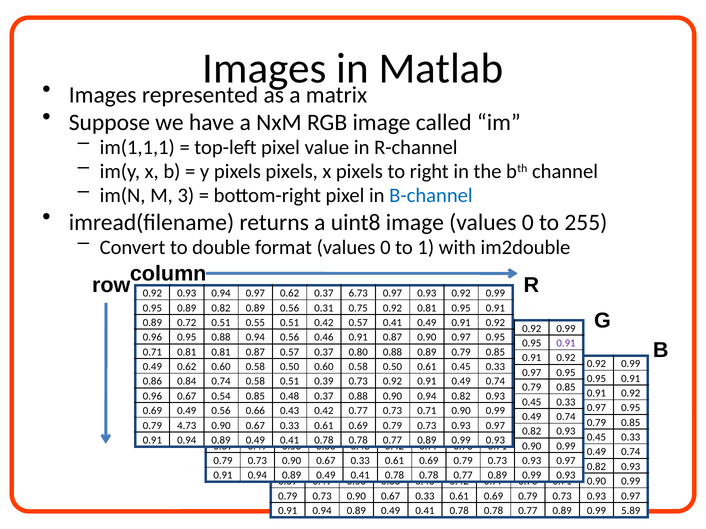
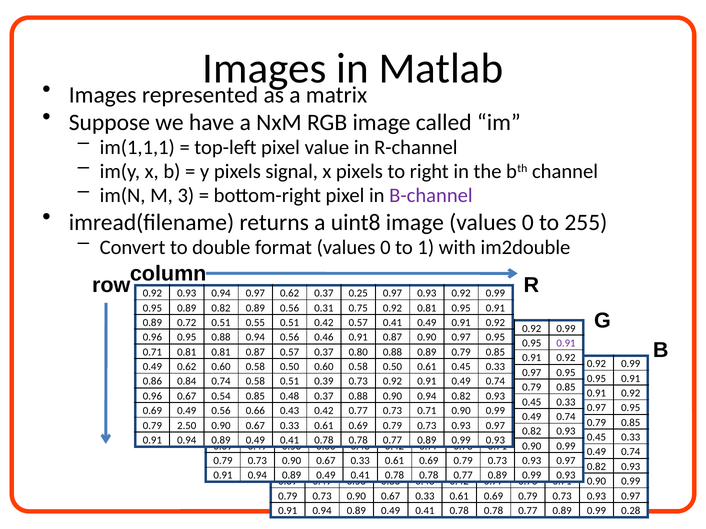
pixels pixels: pixels -> signal (292, 172)
B-channel colour: blue -> purple (431, 196)
6.73: 6.73 -> 0.25 (358, 294)
4.73: 4.73 -> 2.50 (187, 426)
5.89: 5.89 -> 0.28 (631, 511)
